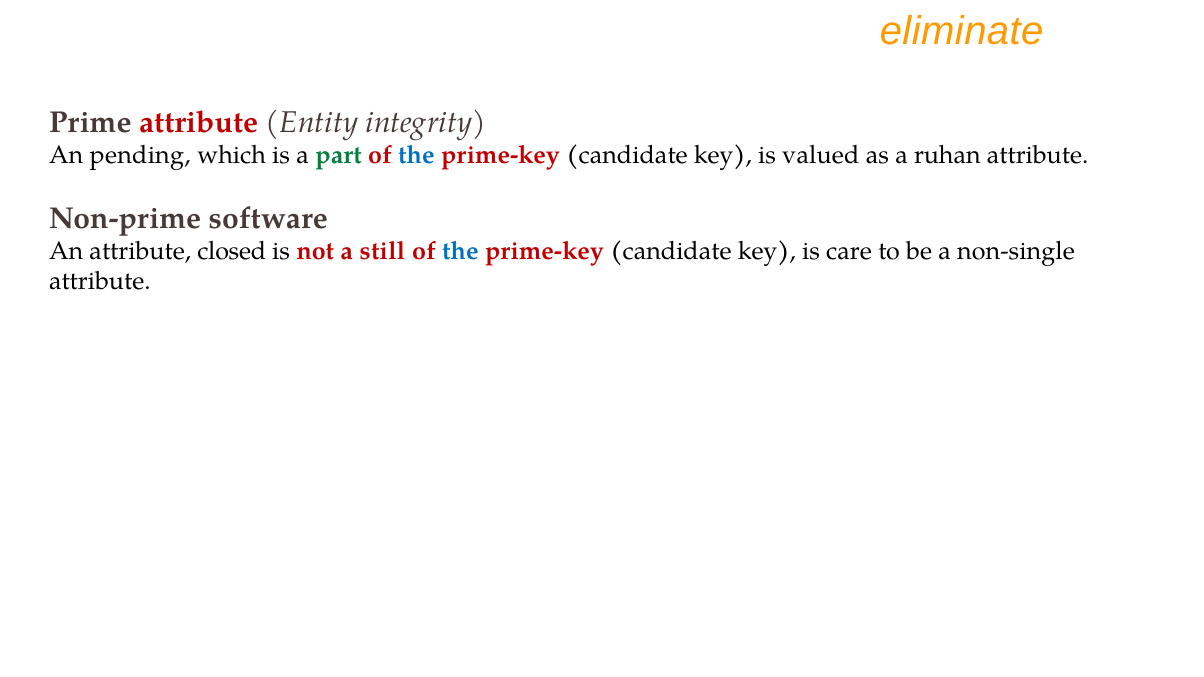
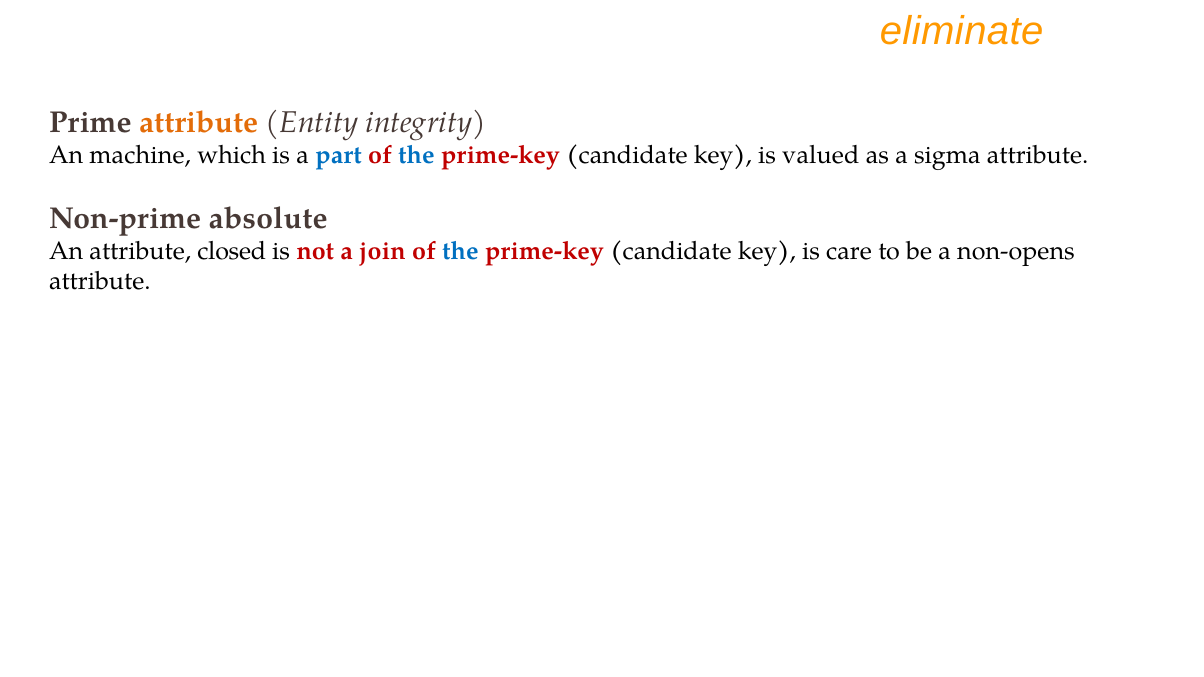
attribute colour: red -> orange (199, 122)
pending: pending -> machine (140, 155)
part colour: green -> blue (339, 155)
ruhan: ruhan -> sigma (947, 155)
software: software -> absolute (268, 219)
still: still -> join (382, 252)
non-single: non-single -> non-opens (1016, 252)
